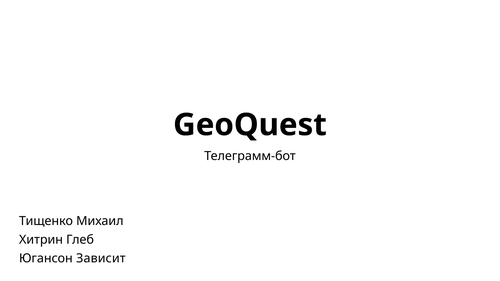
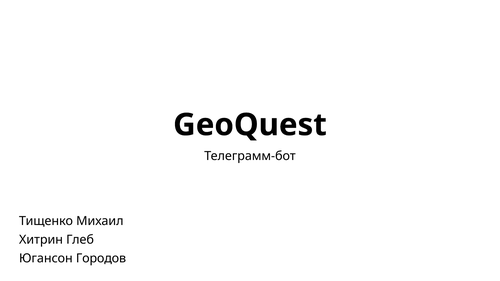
Зависит: Зависит -> Городов (101, 259)
